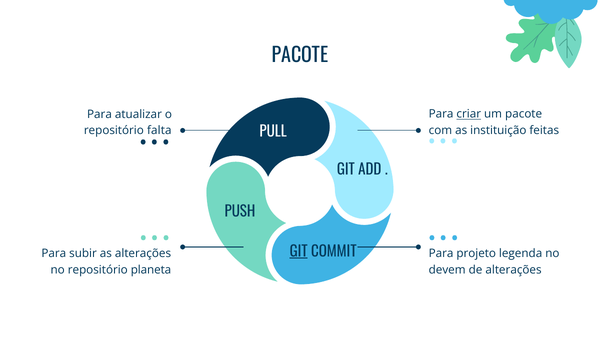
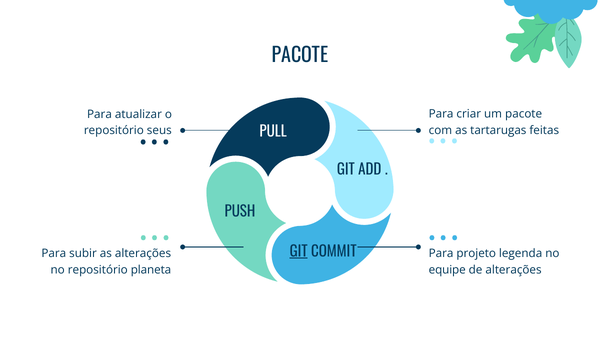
criar underline: present -> none (469, 114)
instituição: instituição -> tartarugas (498, 130)
falta: falta -> seus (159, 131)
devem: devem -> equipe (447, 270)
